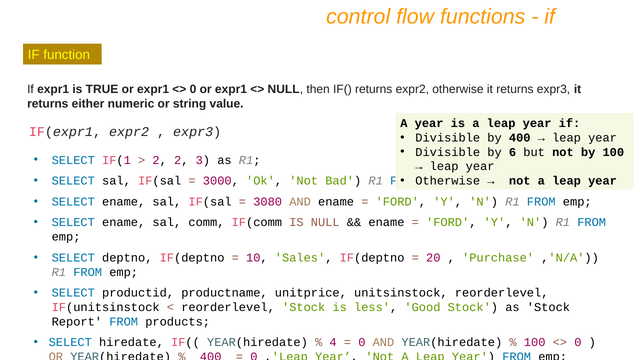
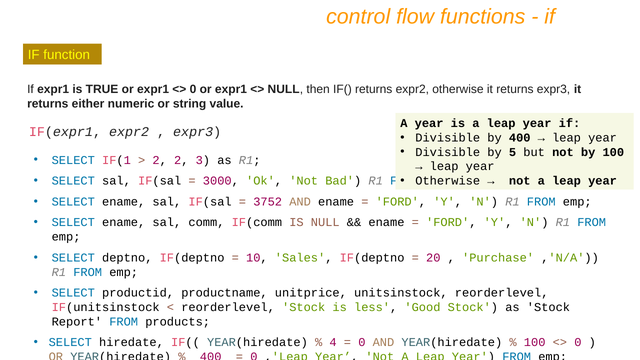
6: 6 -> 5 (513, 152)
3080: 3080 -> 3752 (268, 202)
